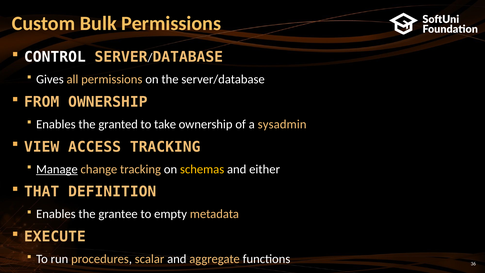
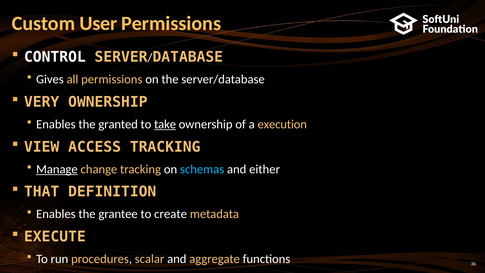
Bulk: Bulk -> User (98, 24)
FROM: FROM -> VERY (42, 102)
take underline: none -> present (165, 124)
sysadmin: sysadmin -> execution (282, 124)
schemas colour: yellow -> light blue (202, 169)
empty: empty -> create (171, 214)
